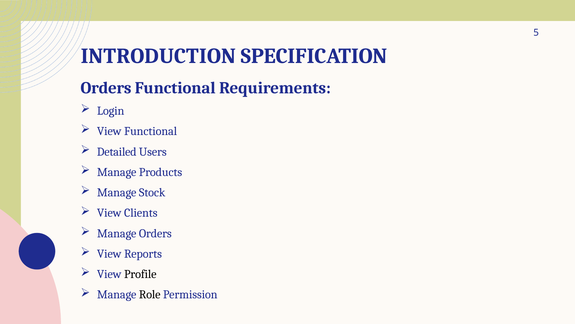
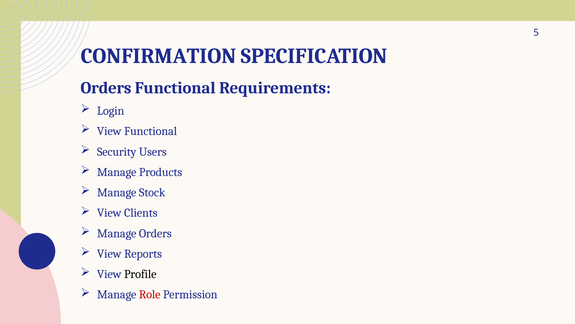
INTRODUCTION: INTRODUCTION -> CONFIRMATION (158, 56)
Detailed: Detailed -> Security (117, 151)
Role colour: black -> red (150, 294)
